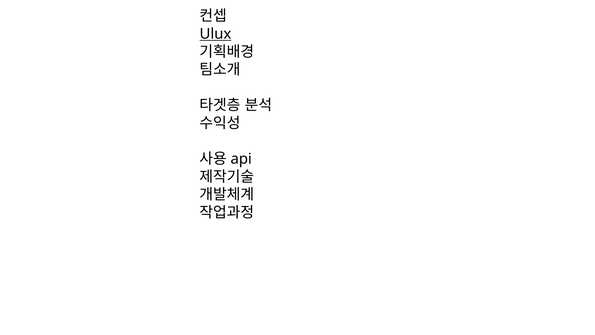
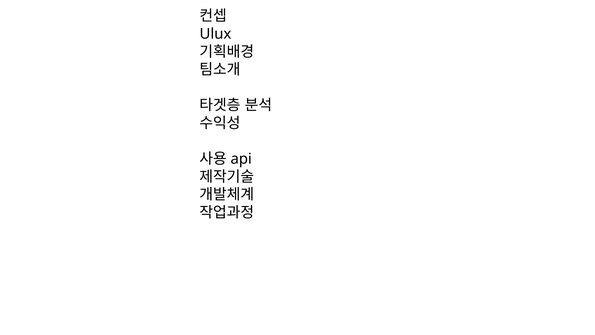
Ulux underline: present -> none (215, 34)
